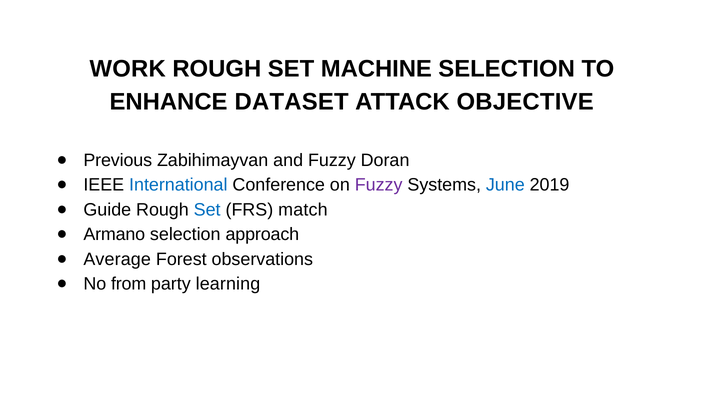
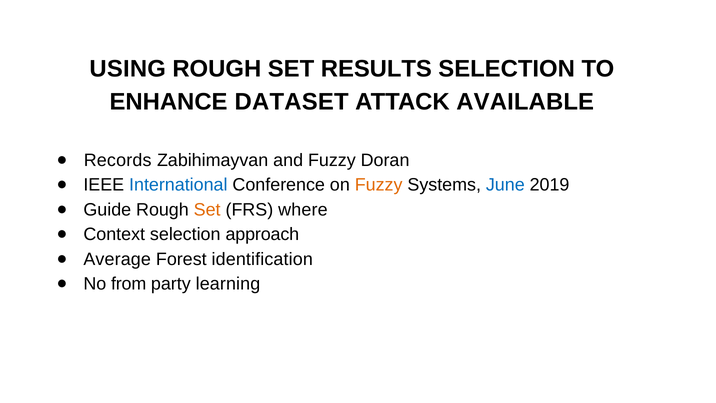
WORK: WORK -> USING (128, 69)
MACHINE: MACHINE -> RESULTS (376, 69)
OBJECTIVE: OBJECTIVE -> AVAILABLE (525, 102)
Previous: Previous -> Records (118, 160)
Fuzzy colour: purple -> orange (379, 185)
Set colour: blue -> orange (207, 210)
match: match -> where (303, 210)
Armano: Armano -> Context (114, 234)
observations: observations -> identification (262, 259)
